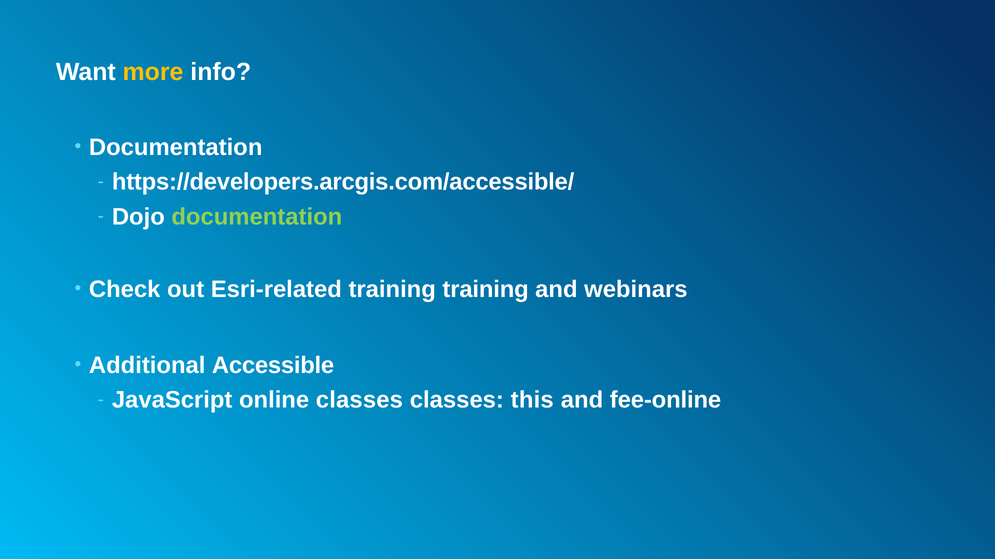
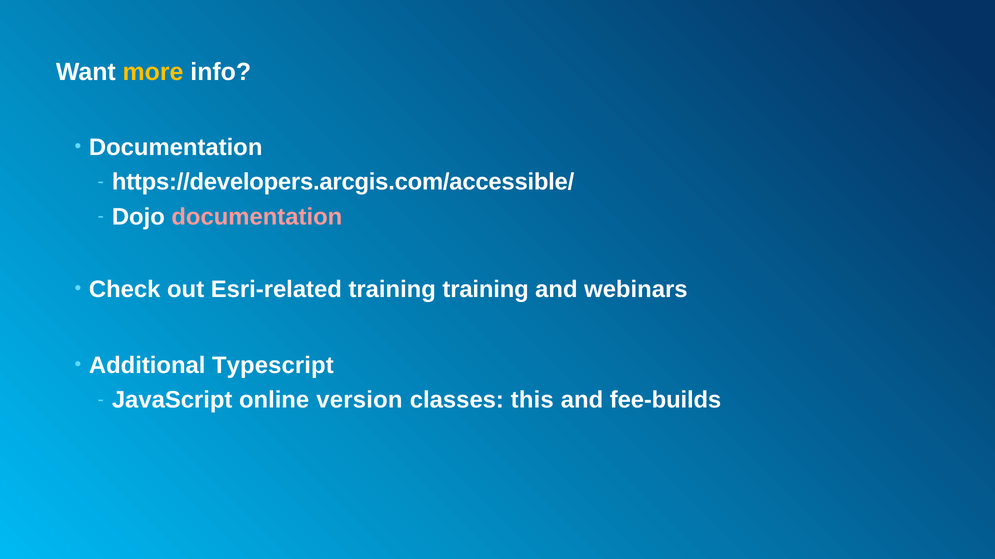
documentation colour: light green -> pink (257, 217)
Accessible: Accessible -> Typescript (273, 366)
online classes: classes -> version (359, 400)
fee-online: fee-online -> fee-builds (666, 400)
